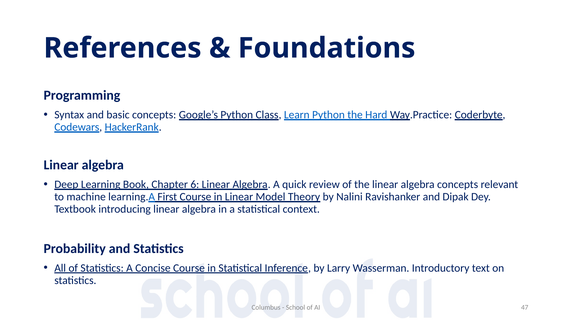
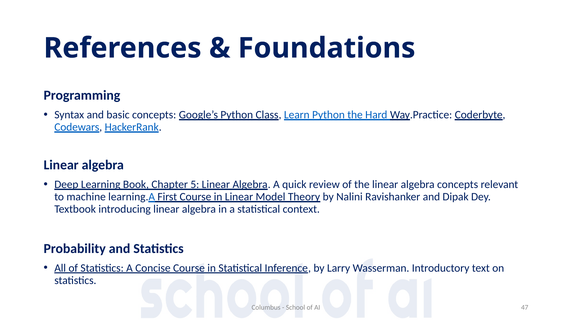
6: 6 -> 5 (195, 184)
